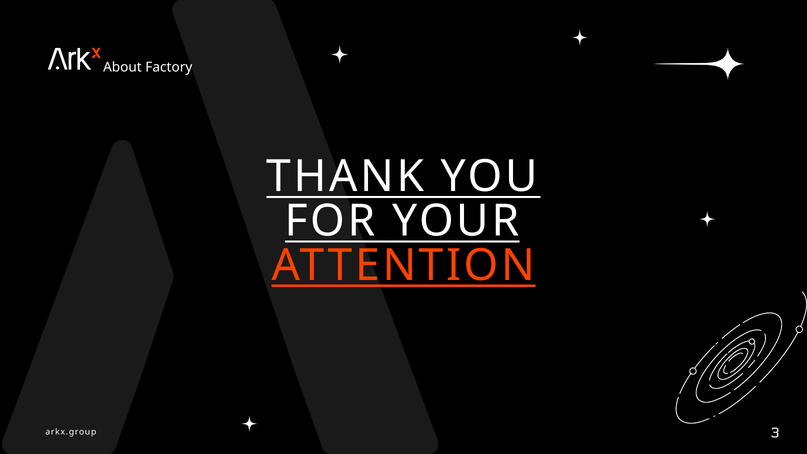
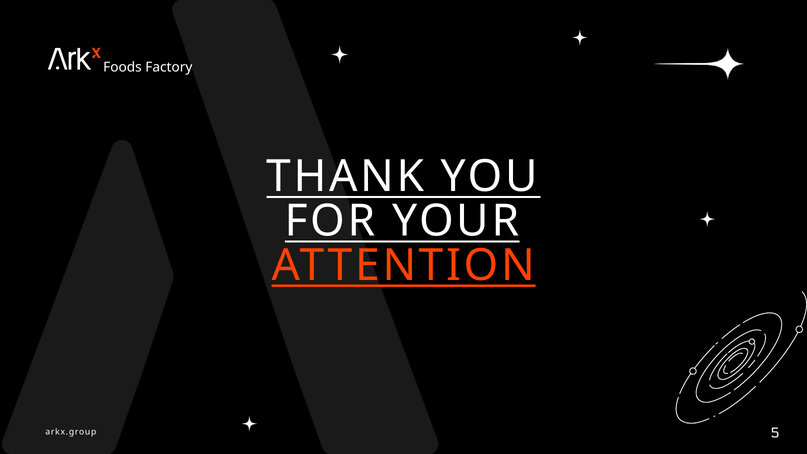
About: About -> Foods (122, 67)
3: 3 -> 5 (775, 433)
